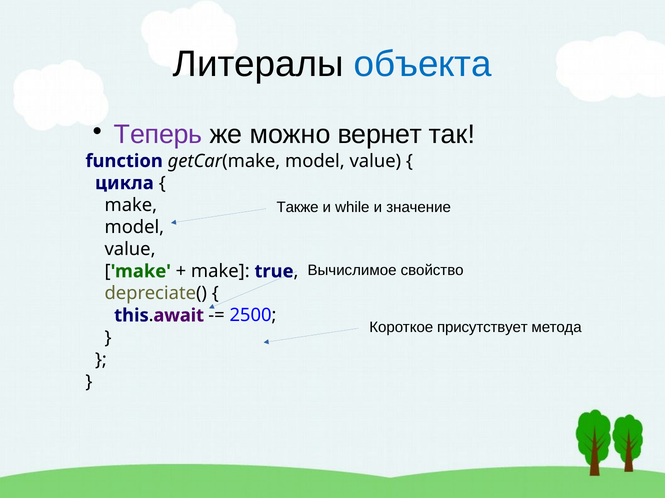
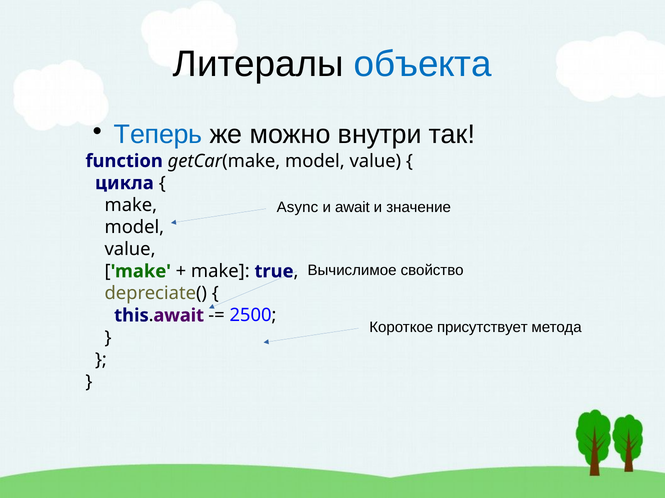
Теперь colour: purple -> blue (158, 135)
вернет: вернет -> внутри (380, 135)
Также: Также -> Async (297, 208)
и while: while -> await (352, 208)
